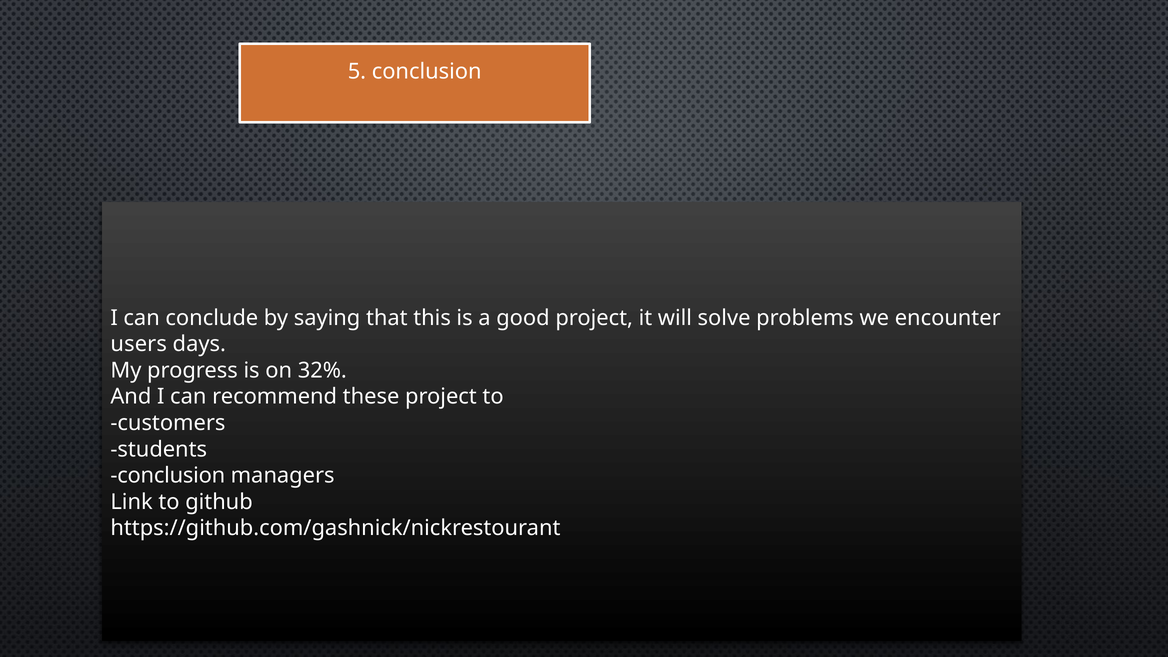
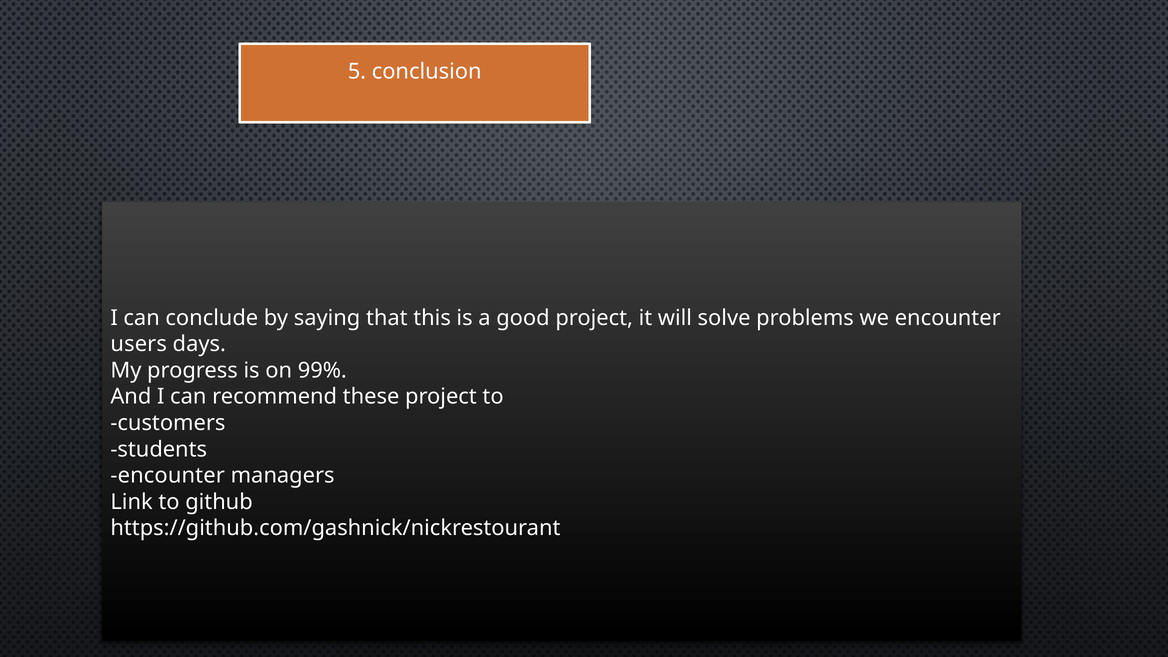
32%: 32% -> 99% (322, 370)
conclusion: conclusion -> encounter (168, 476)
